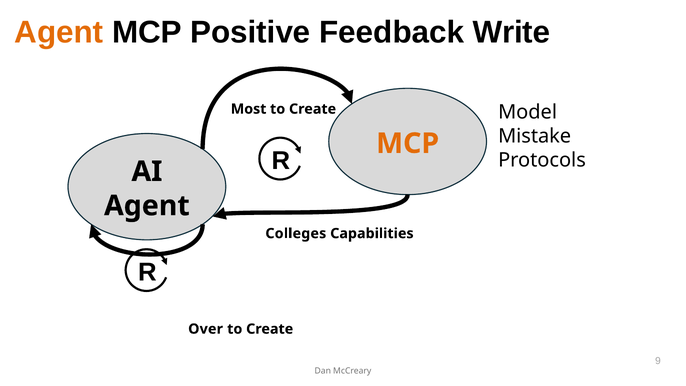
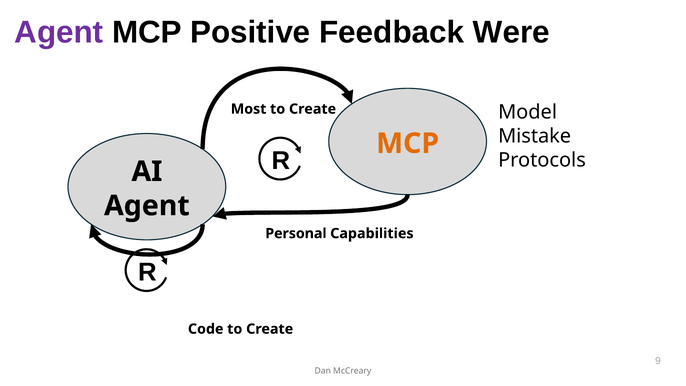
Agent colour: orange -> purple (59, 32)
Write: Write -> Were (511, 32)
Colleges: Colleges -> Personal (296, 233)
Over: Over -> Code (206, 329)
